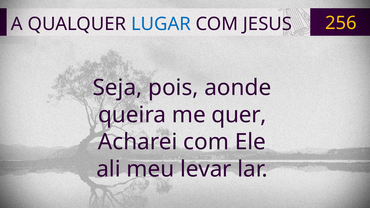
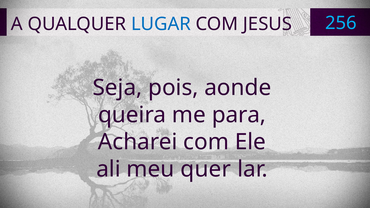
256 colour: yellow -> light blue (341, 23)
quer: quer -> para (239, 115)
levar: levar -> quer (206, 169)
